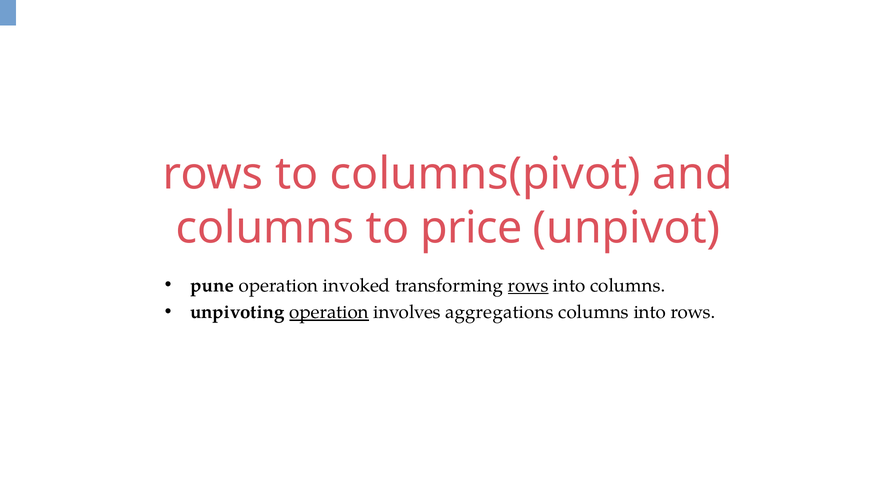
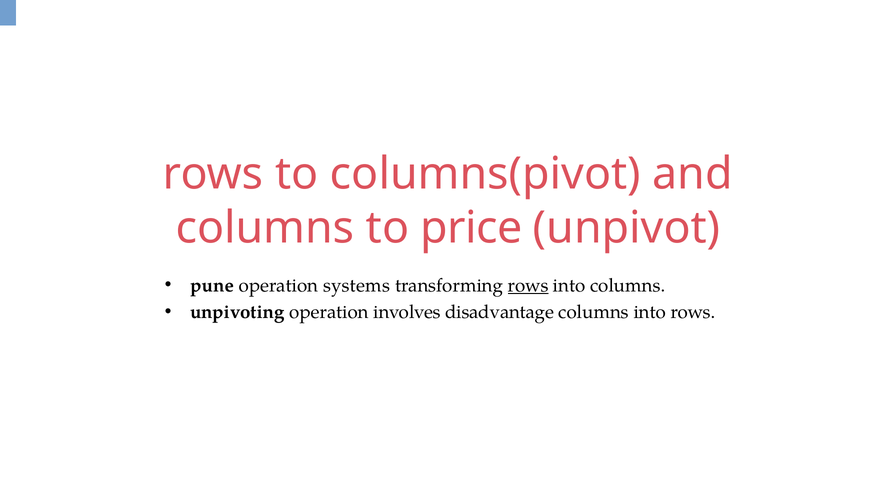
invoked: invoked -> systems (357, 285)
operation underline: present -> none (329, 312)
aggregations: aggregations -> disadvantage (500, 312)
